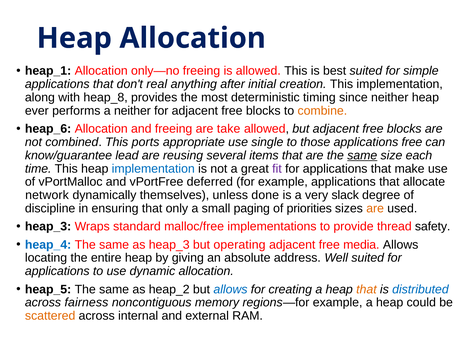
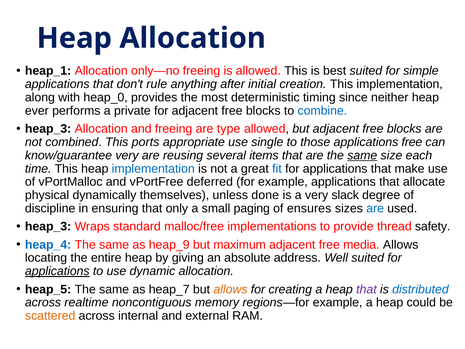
real: real -> rule (157, 84)
heap_8: heap_8 -> heap_0 (106, 97)
a neither: neither -> private (132, 111)
combine colour: orange -> blue (322, 111)
heap_6: heap_6 -> heap_3 (48, 129)
take: take -> type (229, 129)
know/guarantee lead: lead -> very (127, 155)
fit colour: purple -> blue (277, 169)
network: network -> physical (47, 195)
priorities: priorities -> ensures (309, 208)
are colour: orange -> blue (375, 208)
as heap_3: heap_3 -> heap_9 (169, 244)
operating: operating -> maximum (240, 244)
applications underline: none -> present (57, 271)
heap_2: heap_2 -> heap_7 (169, 289)
allows colour: blue -> orange (230, 289)
that colour: orange -> purple (366, 289)
fairness: fairness -> realtime (86, 302)
